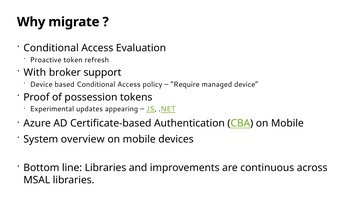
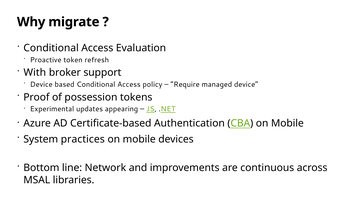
overview: overview -> practices (83, 140)
line Libraries: Libraries -> Network (105, 168)
